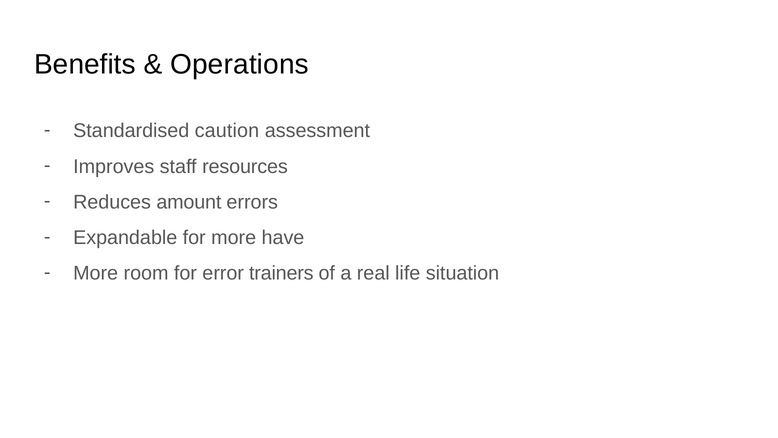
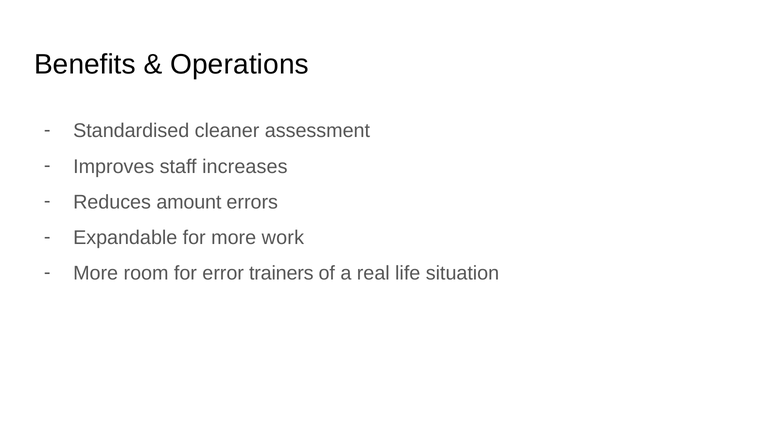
caution: caution -> cleaner (227, 131)
resources: resources -> increases (245, 166)
have: have -> work (283, 237)
